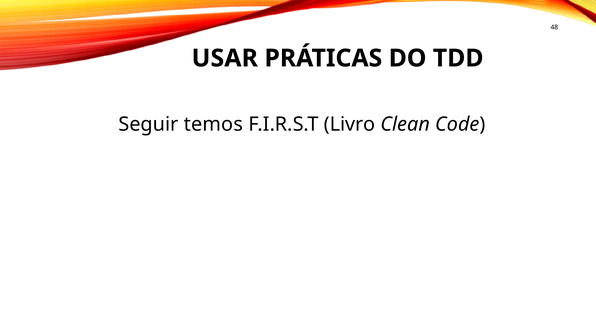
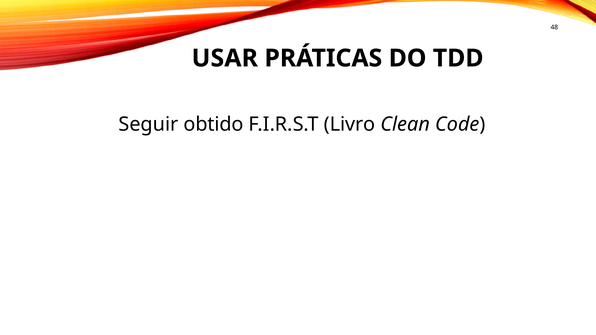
temos: temos -> obtido (214, 124)
